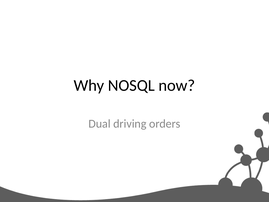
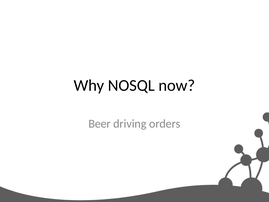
Dual: Dual -> Beer (100, 124)
